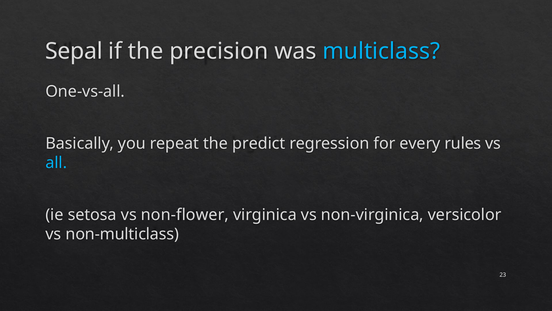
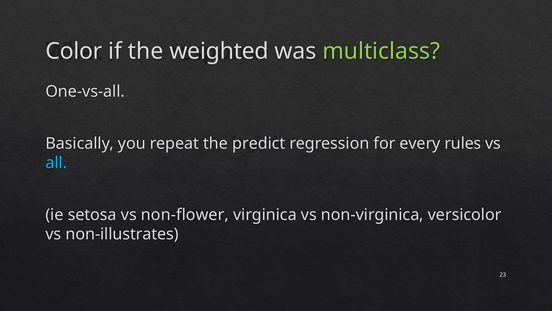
Sepal: Sepal -> Color (74, 51)
precision: precision -> weighted (219, 51)
multiclass colour: light blue -> light green (381, 51)
non-multiclass: non-multiclass -> non-illustrates (122, 234)
